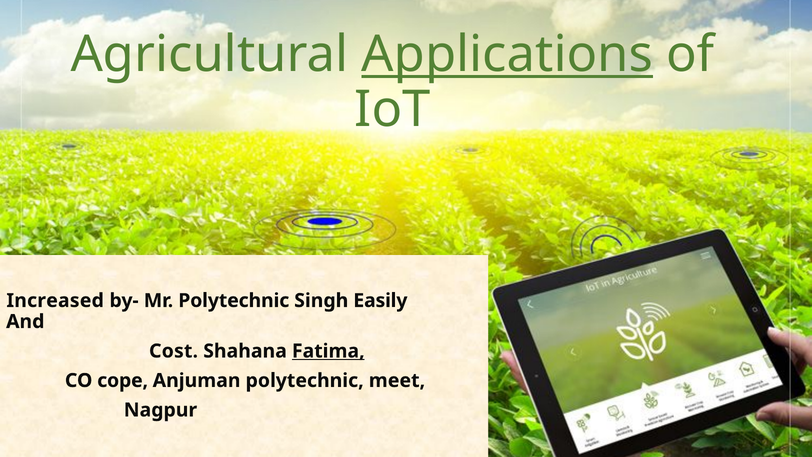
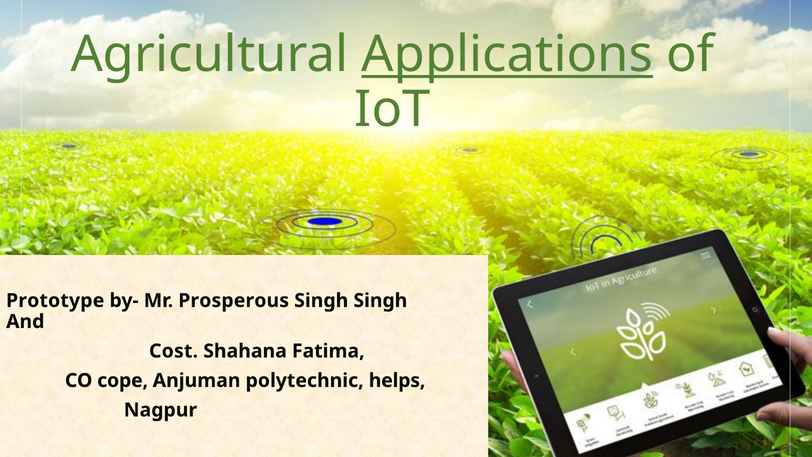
Increased: Increased -> Prototype (55, 300)
Mr Polytechnic: Polytechnic -> Prosperous (234, 300)
Singh Easily: Easily -> Singh (380, 300)
Fatima underline: present -> none (328, 351)
meet: meet -> helps (397, 380)
